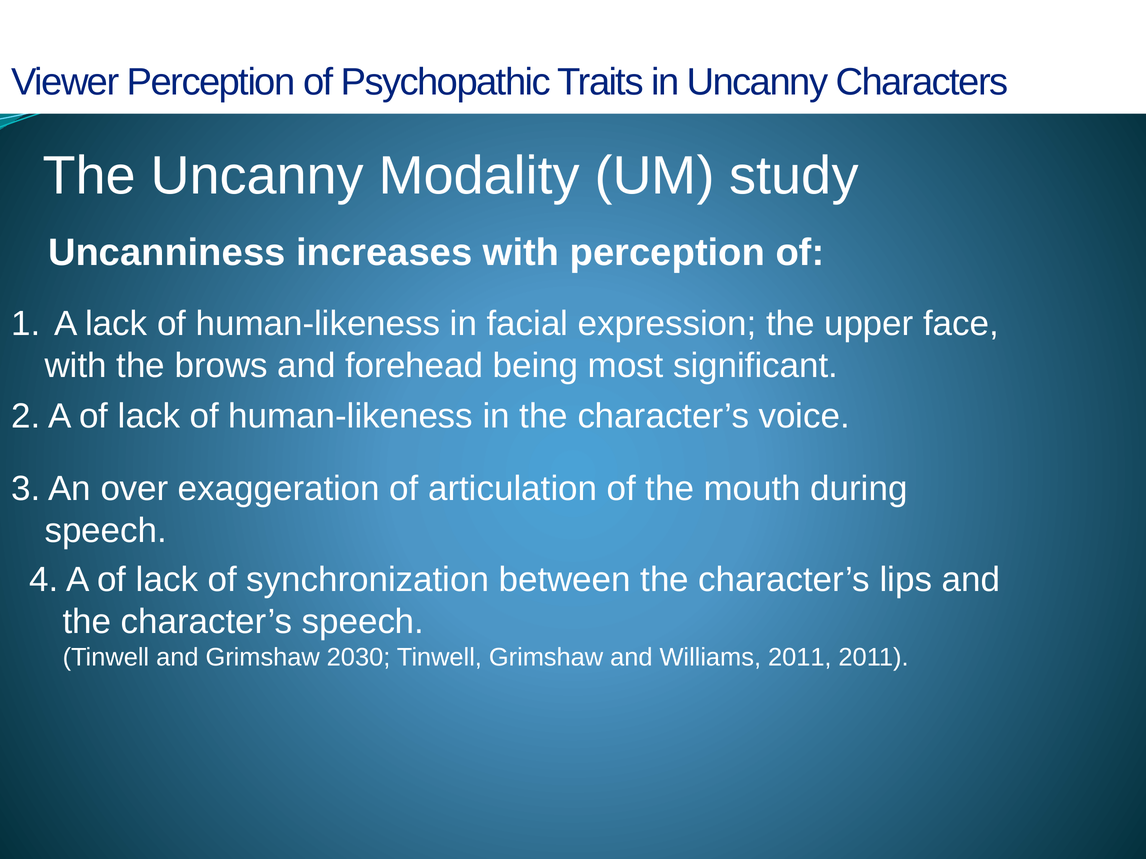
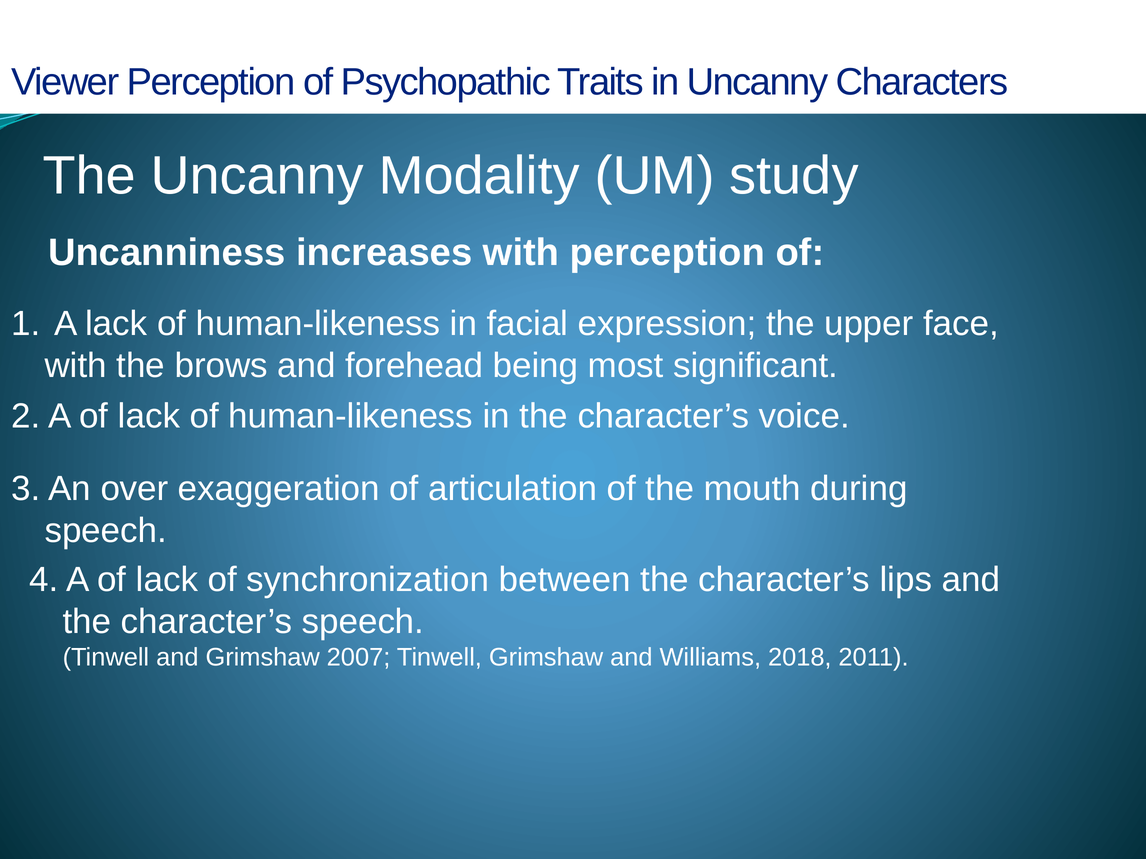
2030: 2030 -> 2007 (359, 658)
Williams 2011: 2011 -> 2018 (800, 658)
